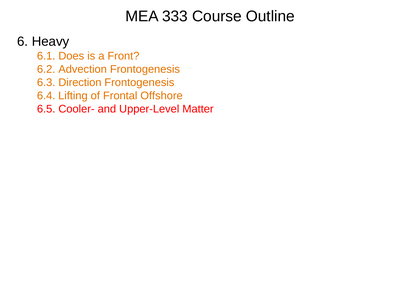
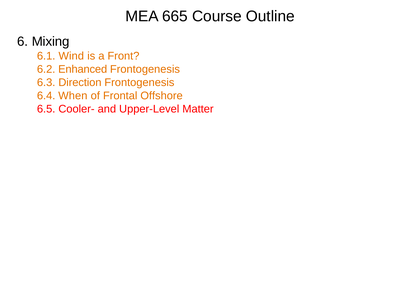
333: 333 -> 665 (175, 16)
Heavy: Heavy -> Mixing (51, 42)
Does: Does -> Wind (71, 56)
Advection: Advection -> Enhanced (83, 69)
Lifting: Lifting -> When (73, 96)
